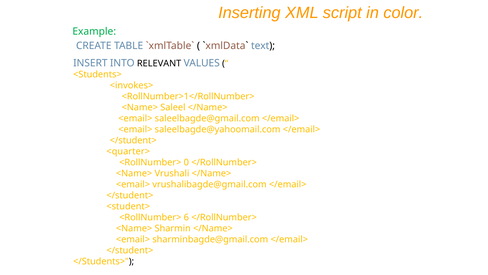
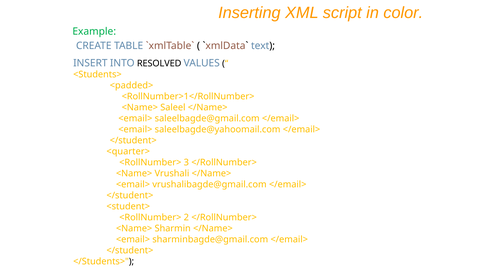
RELEVANT: RELEVANT -> RESOLVED (159, 63)
<invokes>: <invokes> -> <padded> (132, 85)
0: 0 -> 3 (186, 162)
6: 6 -> 2 (186, 217)
